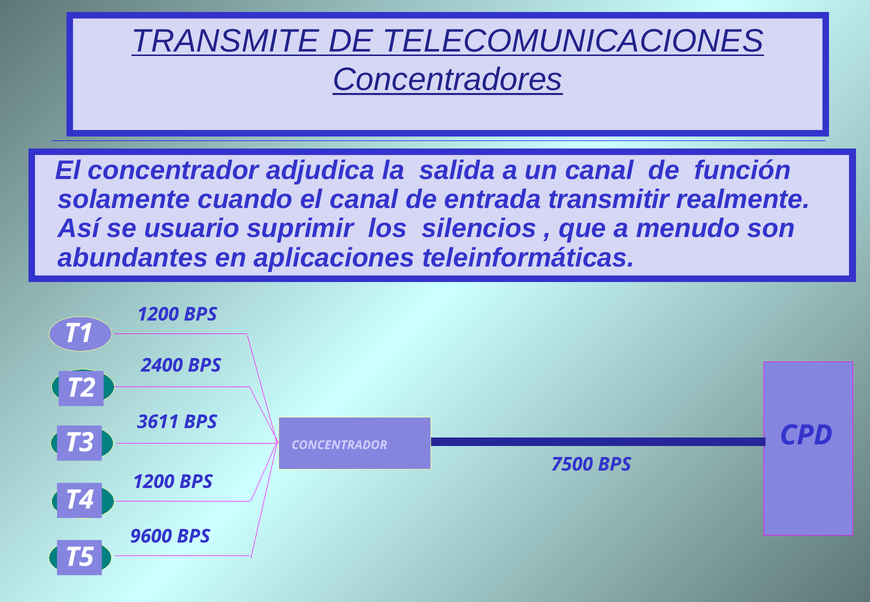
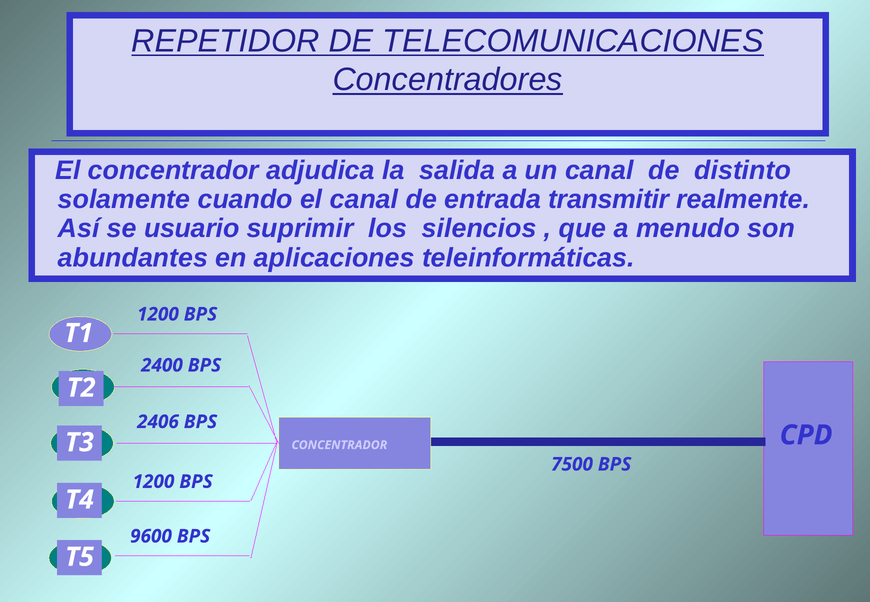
TRANSMITE: TRANSMITE -> REPETIDOR (225, 41)
función: función -> distinto (743, 170)
3611: 3611 -> 2406 (158, 422)
